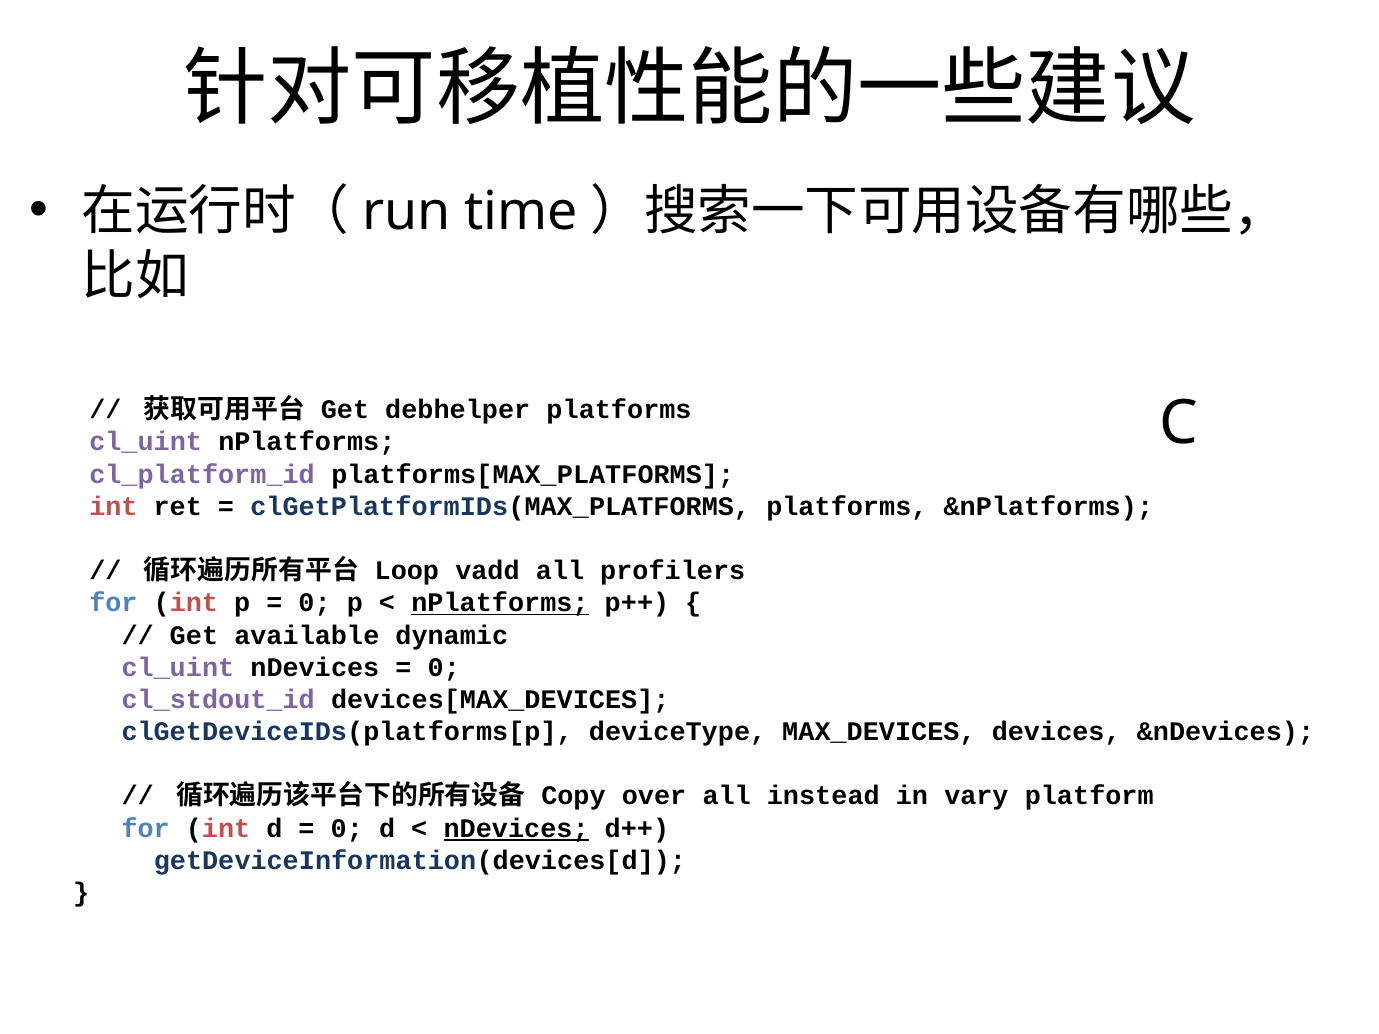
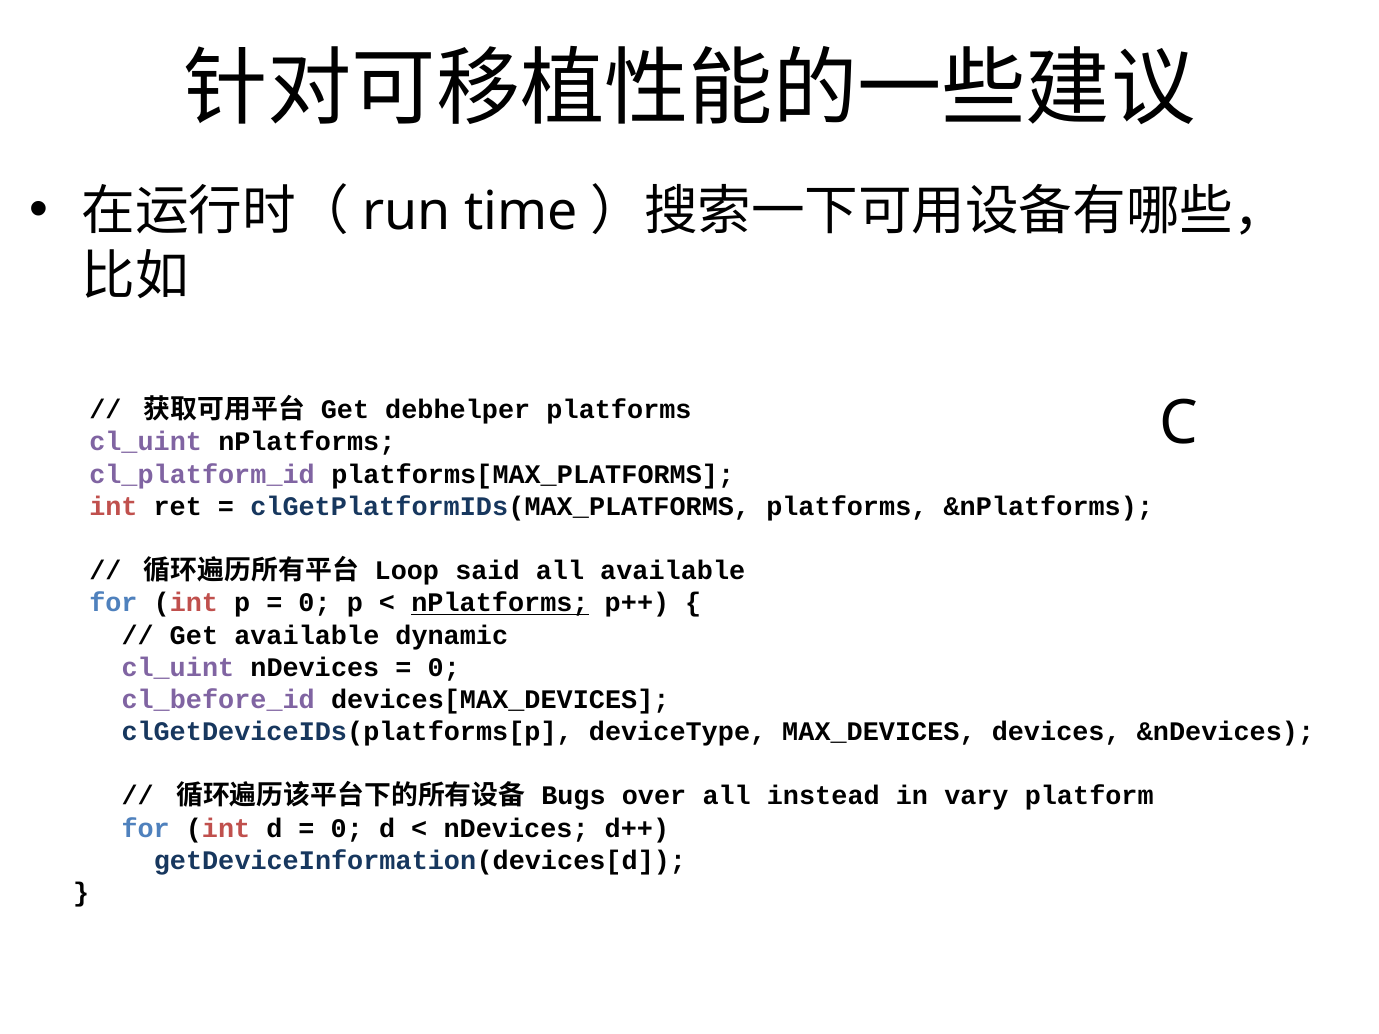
vadd: vadd -> said (487, 571)
all profilers: profilers -> available (673, 571)
cl_stdout_id: cl_stdout_id -> cl_before_id (218, 700)
Copy: Copy -> Bugs (574, 796)
nDevices underline: present -> none (516, 828)
